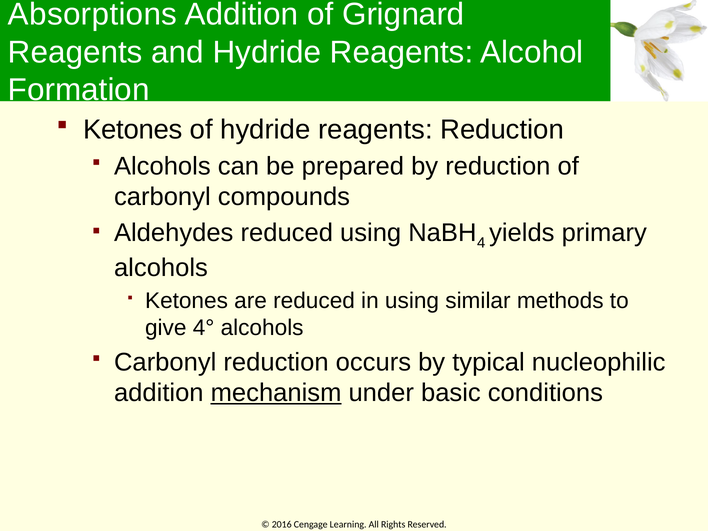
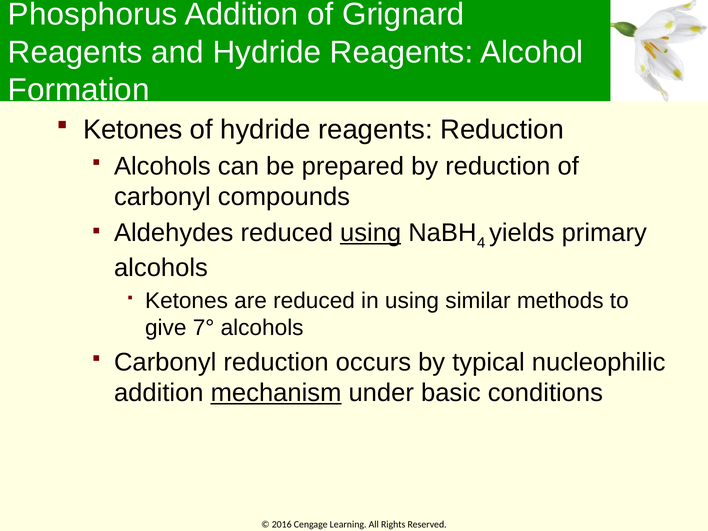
Absorptions: Absorptions -> Phosphorus (93, 15)
using underline: none -> present (371, 233)
4°: 4° -> 7° (204, 328)
